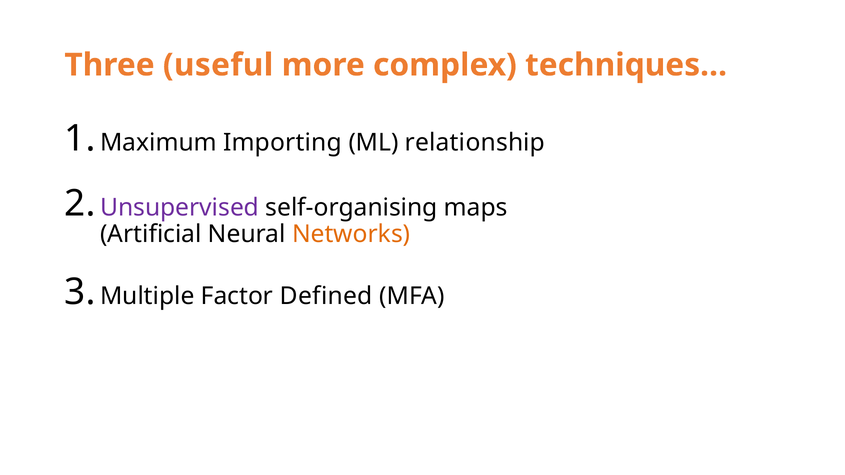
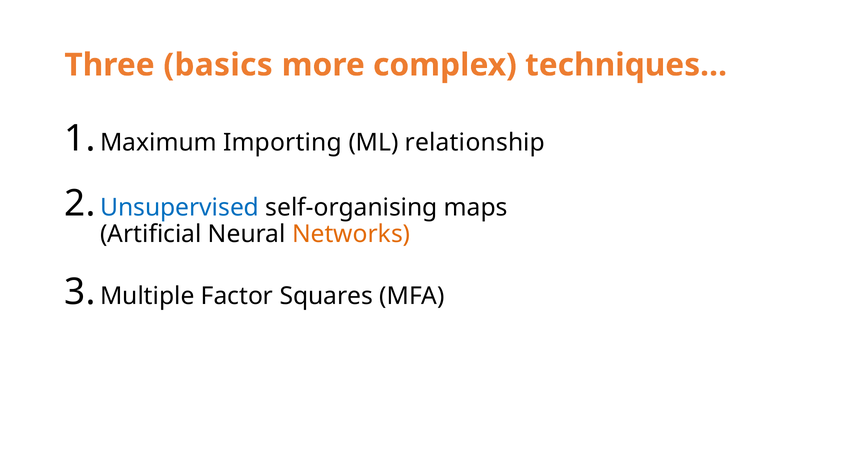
useful: useful -> basics (218, 65)
Unsupervised colour: purple -> blue (180, 208)
Defined: Defined -> Squares (326, 297)
